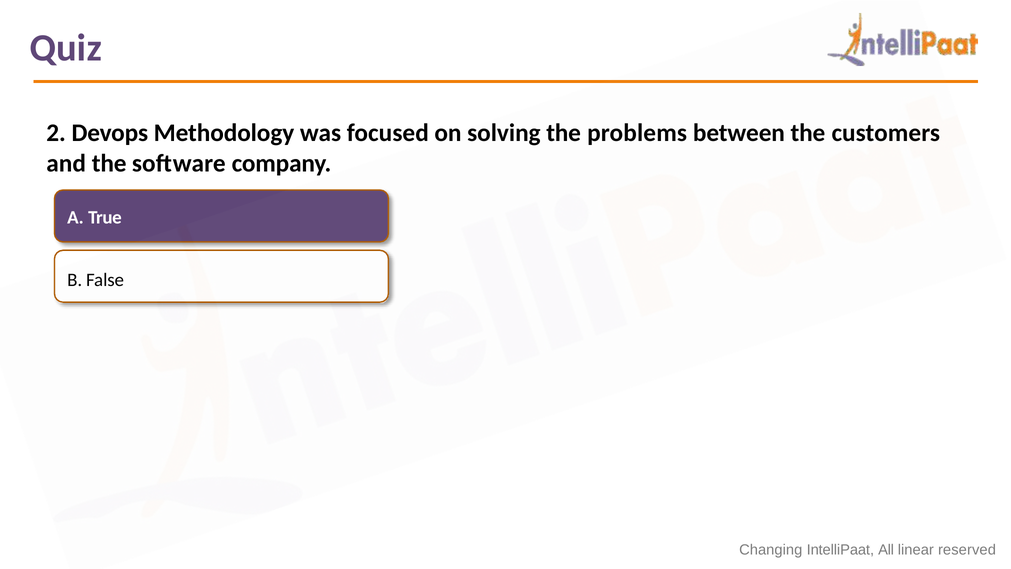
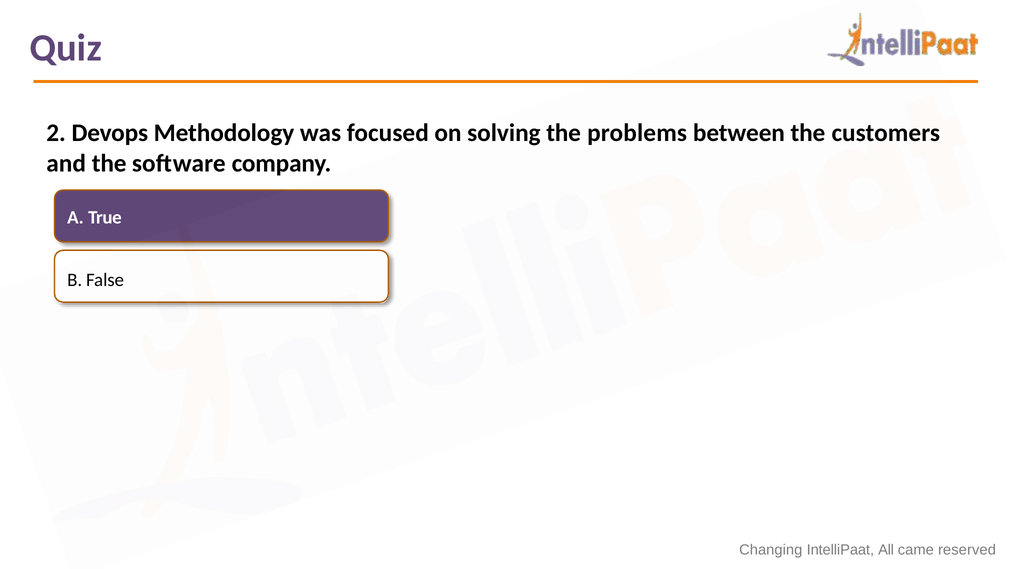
linear: linear -> came (916, 550)
